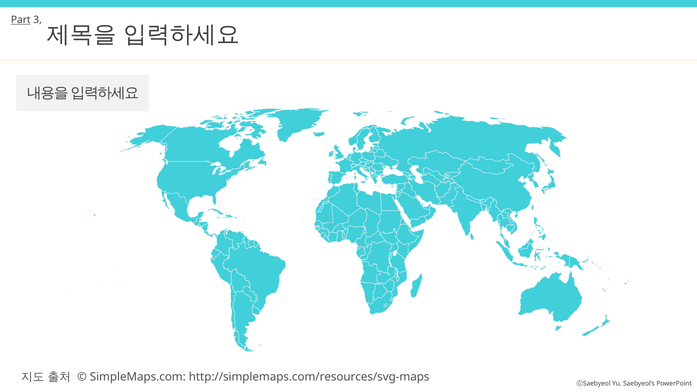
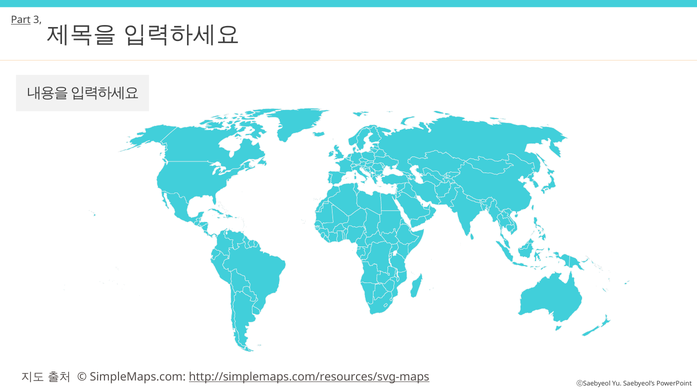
http://simplemaps.com/resources/svg-maps underline: none -> present (309, 377)
